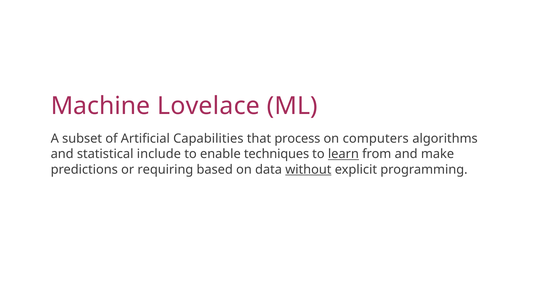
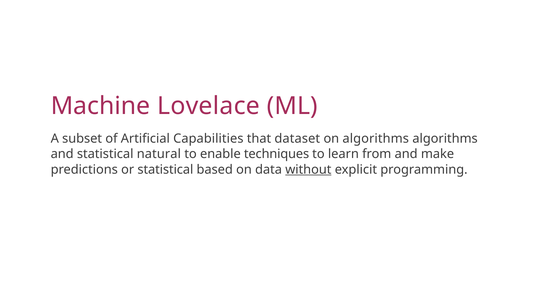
process: process -> dataset (297, 139)
on computers: computers -> algorithms (376, 139)
include: include -> natural (159, 154)
learn underline: present -> none (343, 154)
or requiring: requiring -> statistical (165, 170)
